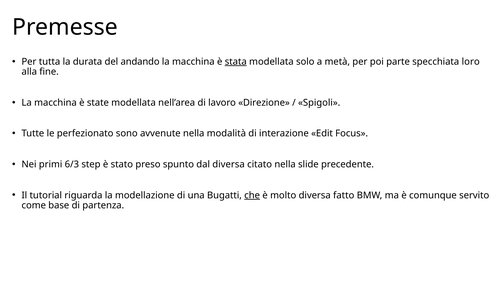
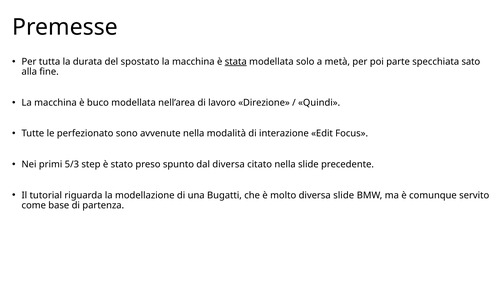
andando: andando -> spostato (140, 62)
loro: loro -> sato (471, 62)
state: state -> buco (98, 103)
Spigoli: Spigoli -> Quindi (319, 103)
6/3: 6/3 -> 5/3 (72, 164)
che underline: present -> none (252, 195)
diversa fatto: fatto -> slide (344, 195)
